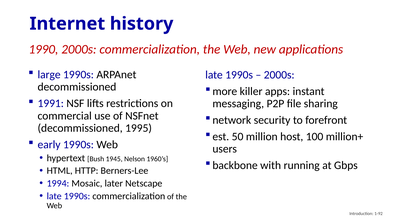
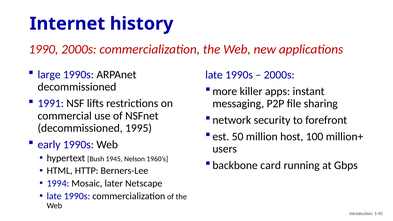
with: with -> card (271, 165)
